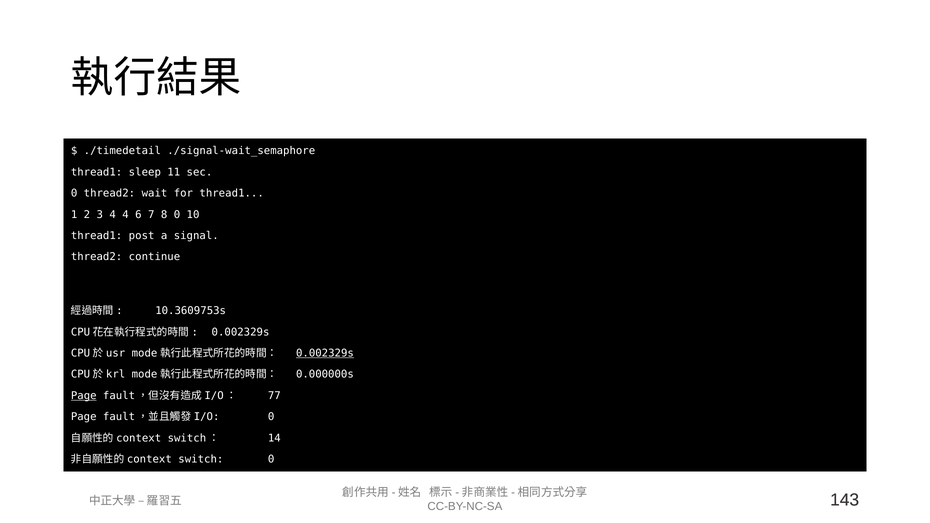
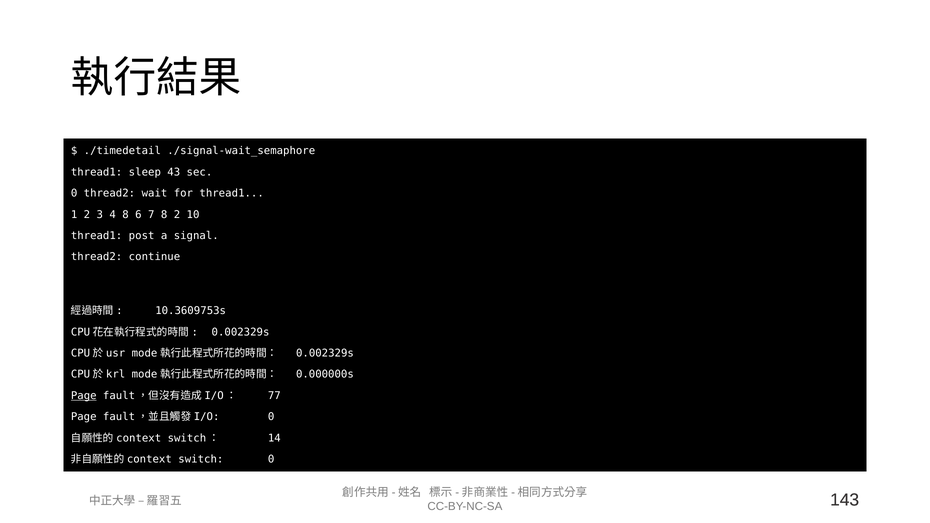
11: 11 -> 43 (174, 172)
4 4: 4 -> 8 (126, 215)
8 0: 0 -> 2 (177, 215)
0.002329s underline: present -> none (325, 353)
